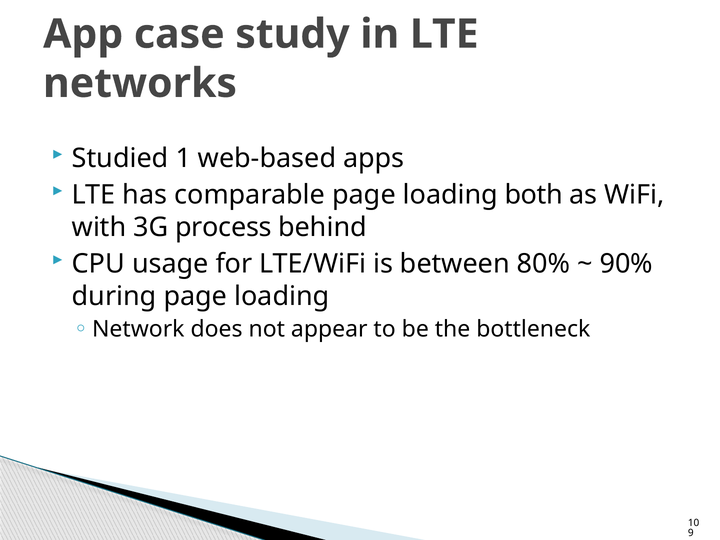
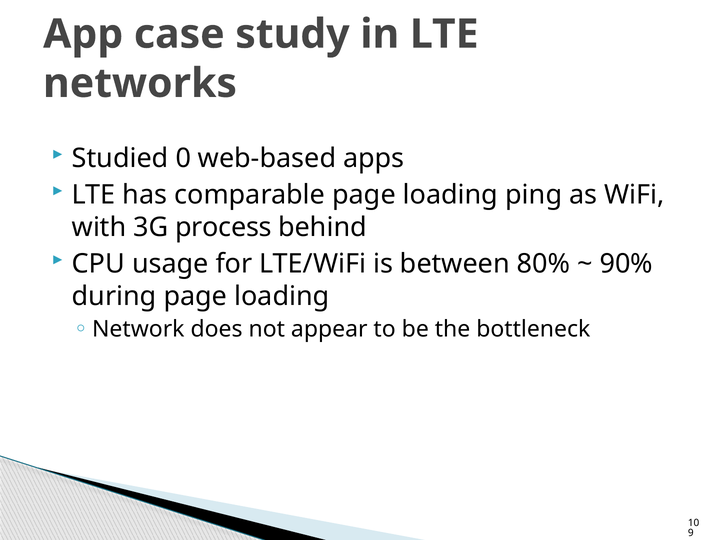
1: 1 -> 0 (183, 159)
both: both -> ping (534, 195)
